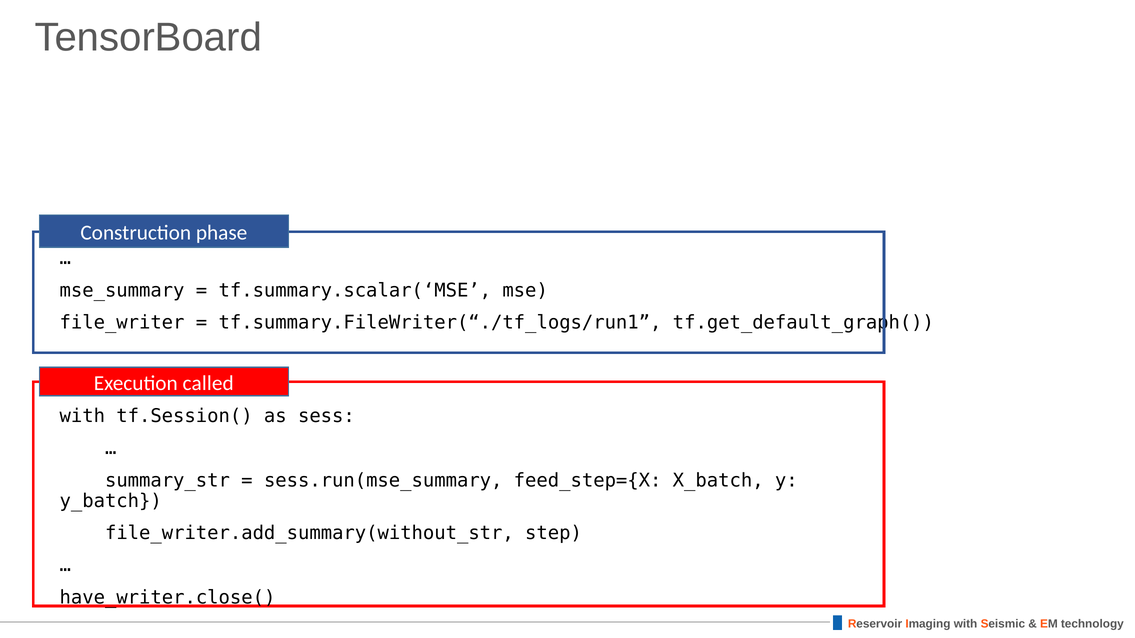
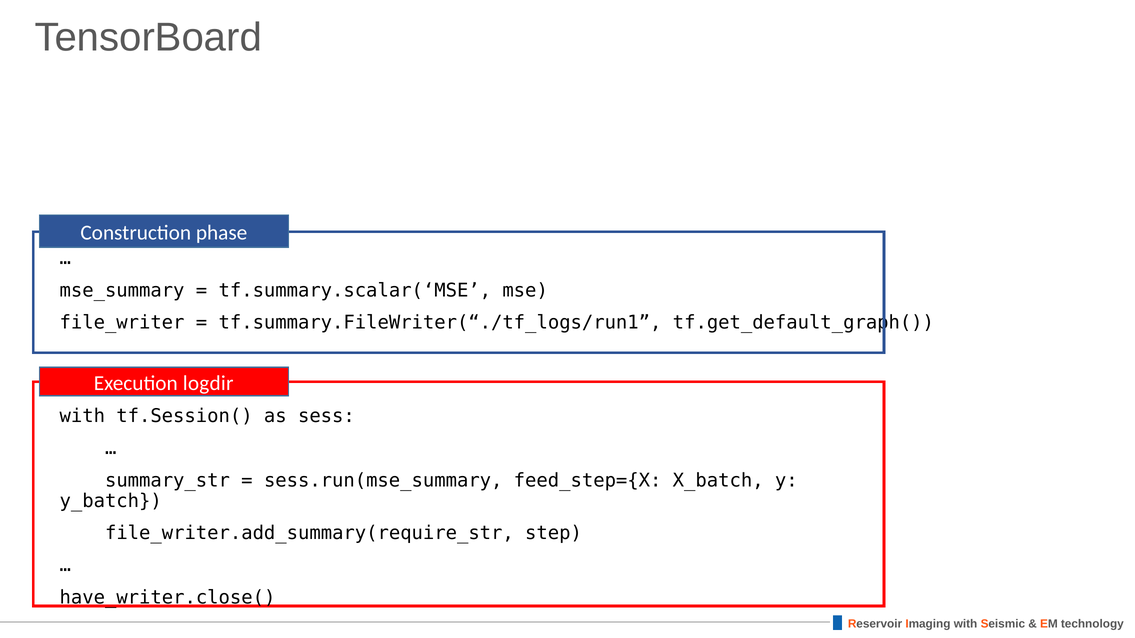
called: called -> logdir (208, 383)
file_writer.add_summary(without_str: file_writer.add_summary(without_str -> file_writer.add_summary(require_str (309, 533)
